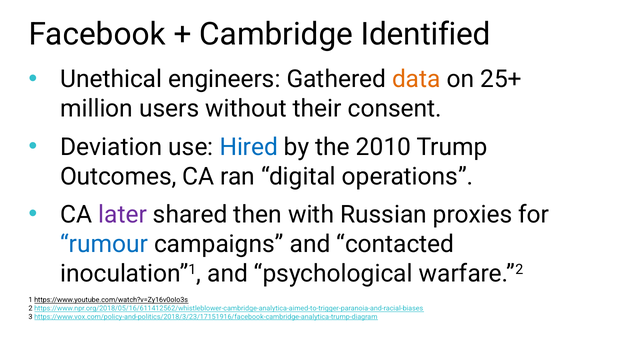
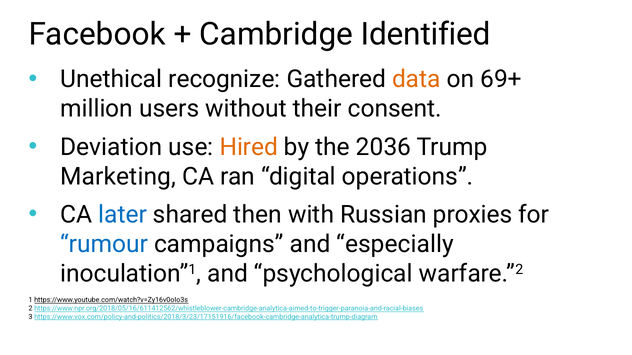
engineers: engineers -> recognize (224, 79)
25+: 25+ -> 69+ (501, 79)
Hired colour: blue -> orange (249, 147)
2010: 2010 -> 2036 (384, 147)
Outcomes: Outcomes -> Marketing (118, 177)
later colour: purple -> blue (123, 215)
contacted: contacted -> especially (395, 244)
